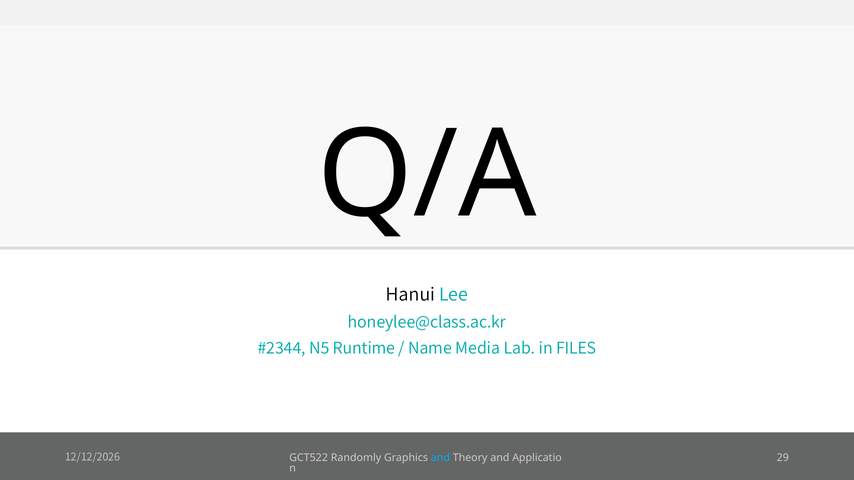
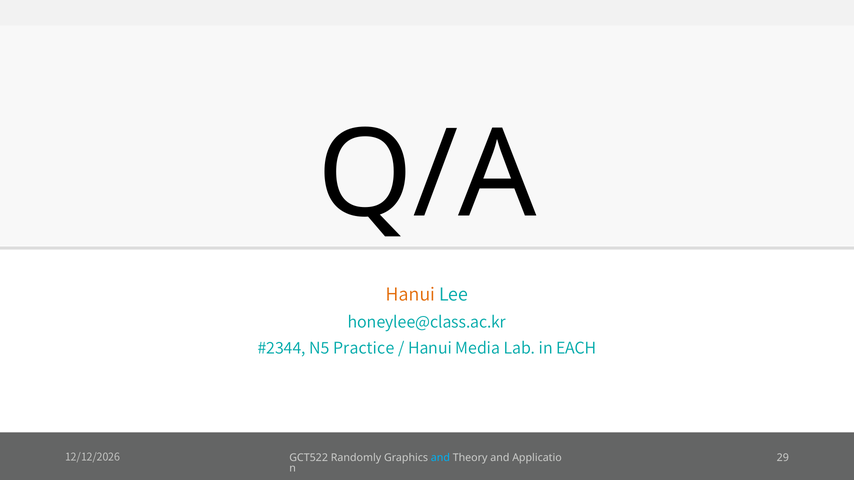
Hanui colour: black -> orange (411, 295)
Runtime: Runtime -> Practice (364, 349)
Name: Name -> Hanui (430, 349)
FILES: FILES -> EACH (576, 349)
